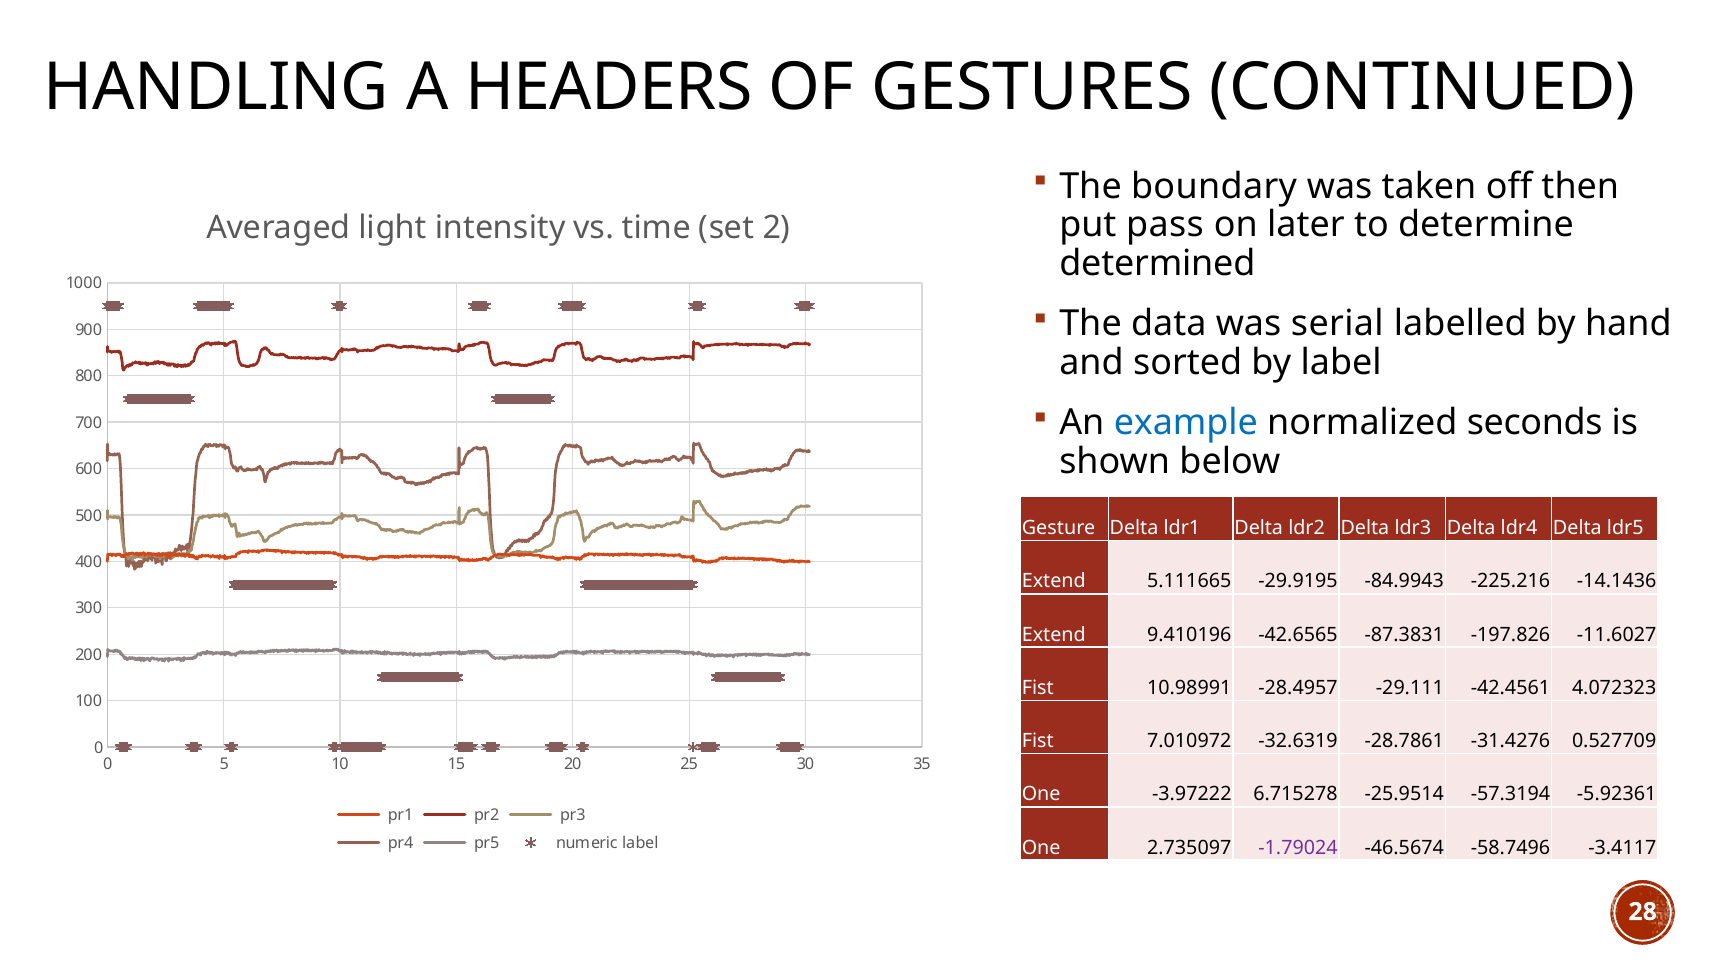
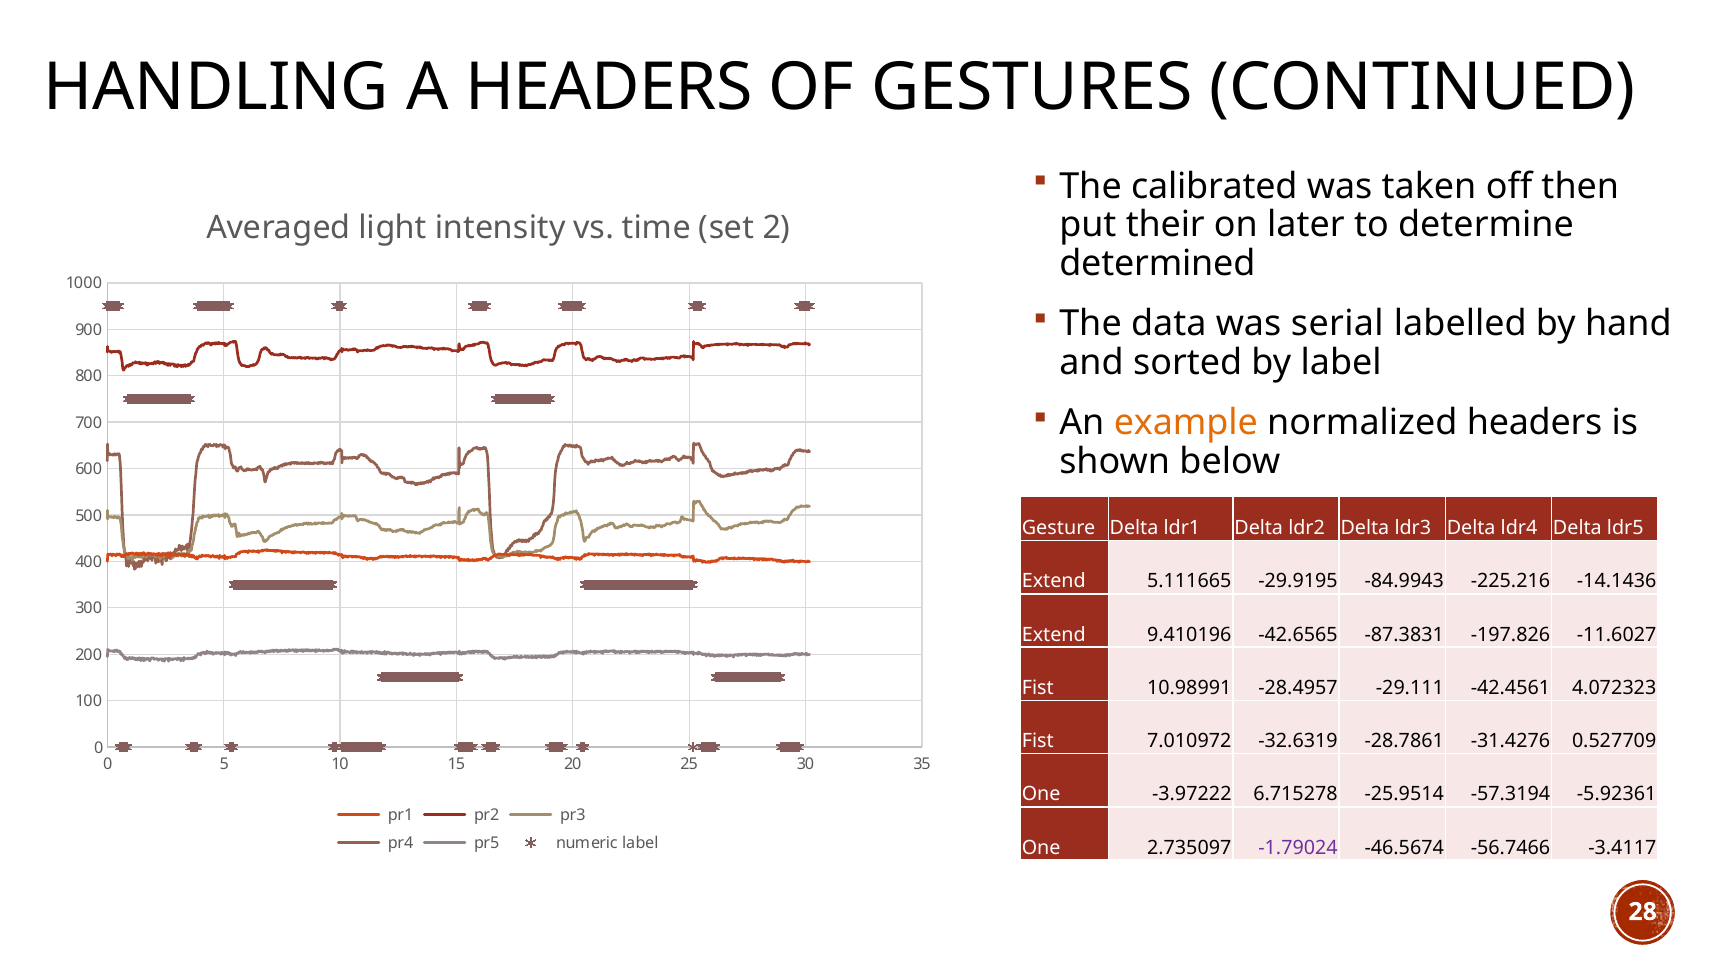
boundary: boundary -> calibrated (1214, 186)
pass: pass -> their (1165, 225)
example colour: blue -> orange (1186, 423)
normalized seconds: seconds -> headers (1535, 423)
-58.7496: -58.7496 -> -56.7466 (1510, 847)
